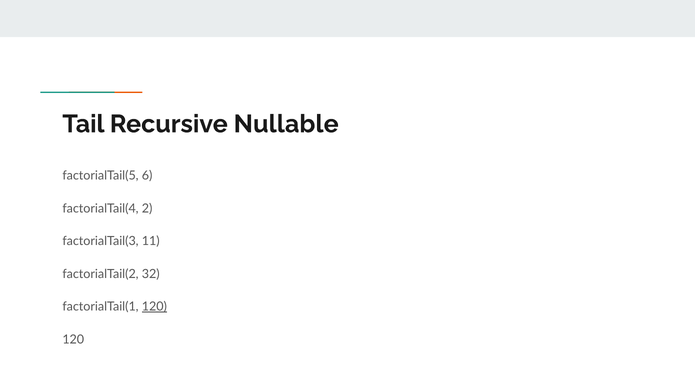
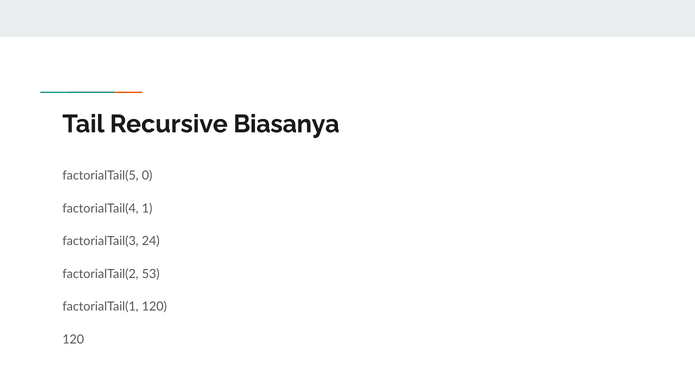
Nullable: Nullable -> Biasanya (286, 124)
6: 6 -> 0 (147, 176)
2: 2 -> 1 (147, 208)
11: 11 -> 24 (151, 241)
32: 32 -> 53 (151, 274)
120 underline: present -> none (154, 307)
